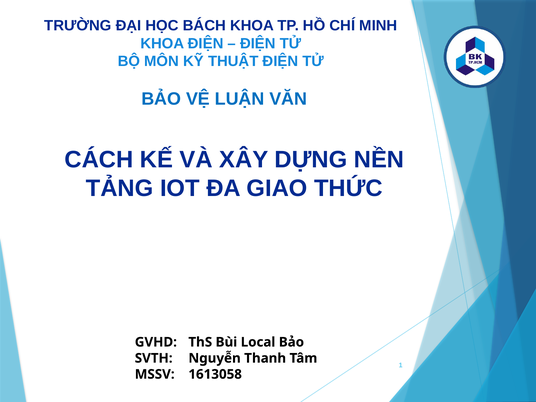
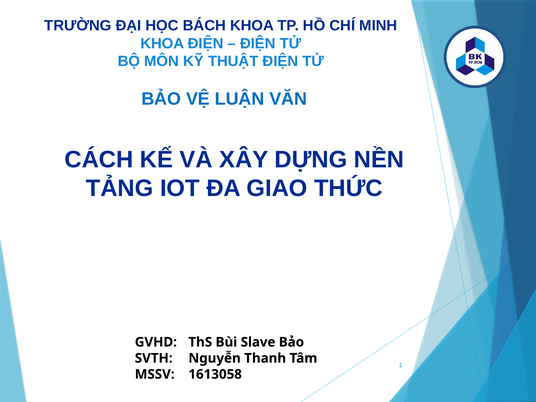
Local: Local -> Slave (258, 342)
